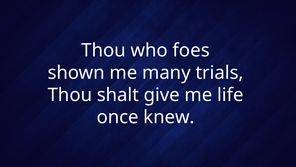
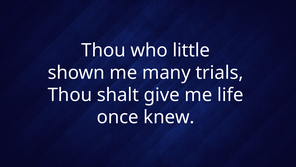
foes: foes -> little (191, 50)
